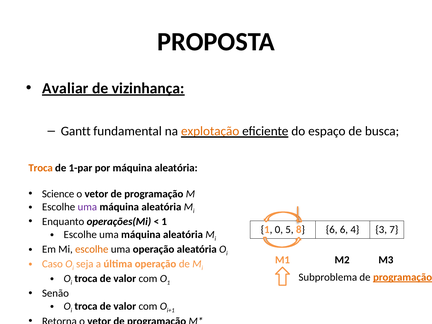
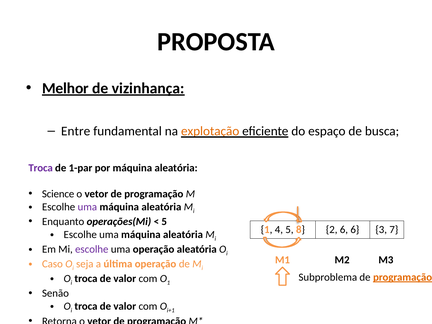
Avaliar: Avaliar -> Melhor (65, 88)
Gantt: Gantt -> Entre (76, 131)
Troca colour: orange -> purple (41, 168)
1: 1 -> 5 (164, 222)
0: 0 -> 4 (279, 230)
8 6: 6 -> 2 (332, 230)
6 4: 4 -> 6 (355, 230)
escolhe colour: orange -> purple (92, 249)
